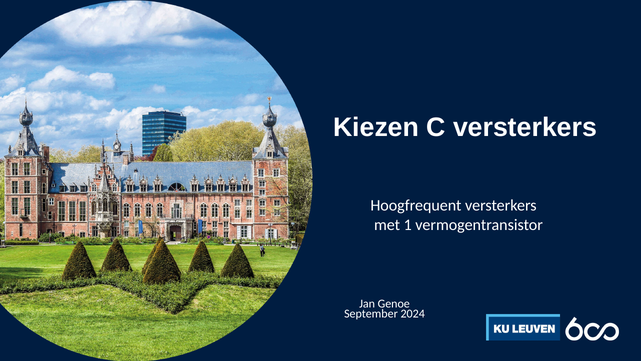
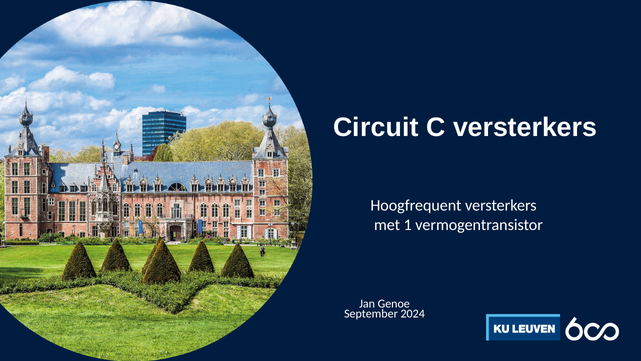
Kiezen: Kiezen -> Circuit (376, 127)
